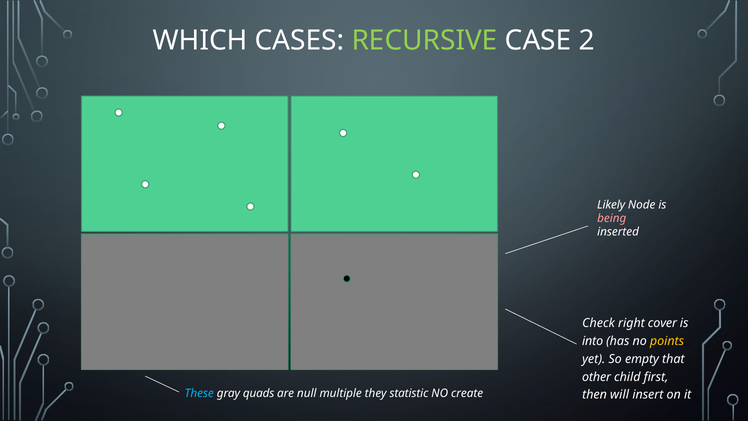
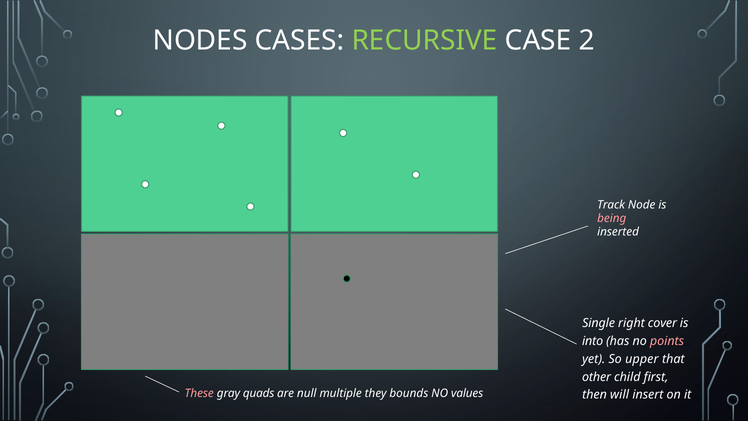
WHICH: WHICH -> NODES (200, 40)
Likely: Likely -> Track (611, 205)
Check: Check -> Single (599, 323)
points colour: yellow -> pink (667, 341)
empty: empty -> upper (642, 359)
These colour: light blue -> pink (199, 393)
statistic: statistic -> bounds (409, 393)
create: create -> values (467, 393)
